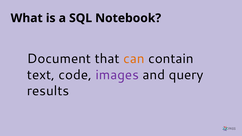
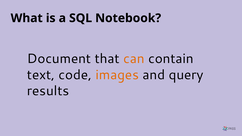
images colour: purple -> orange (117, 75)
